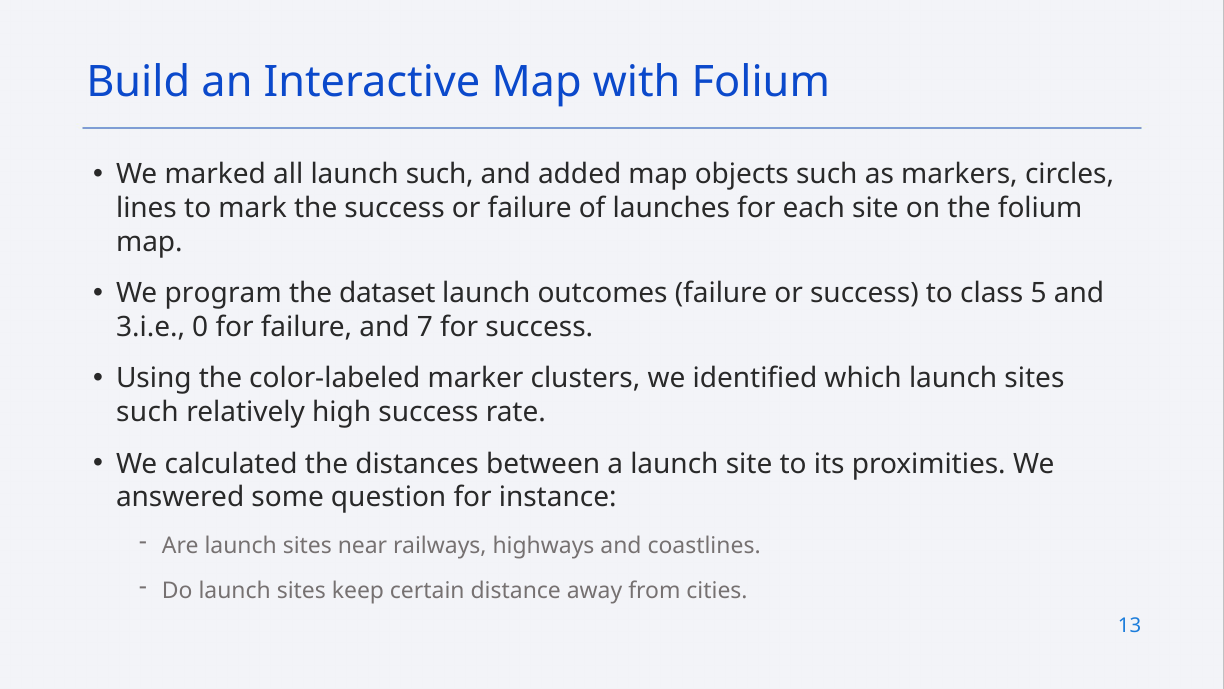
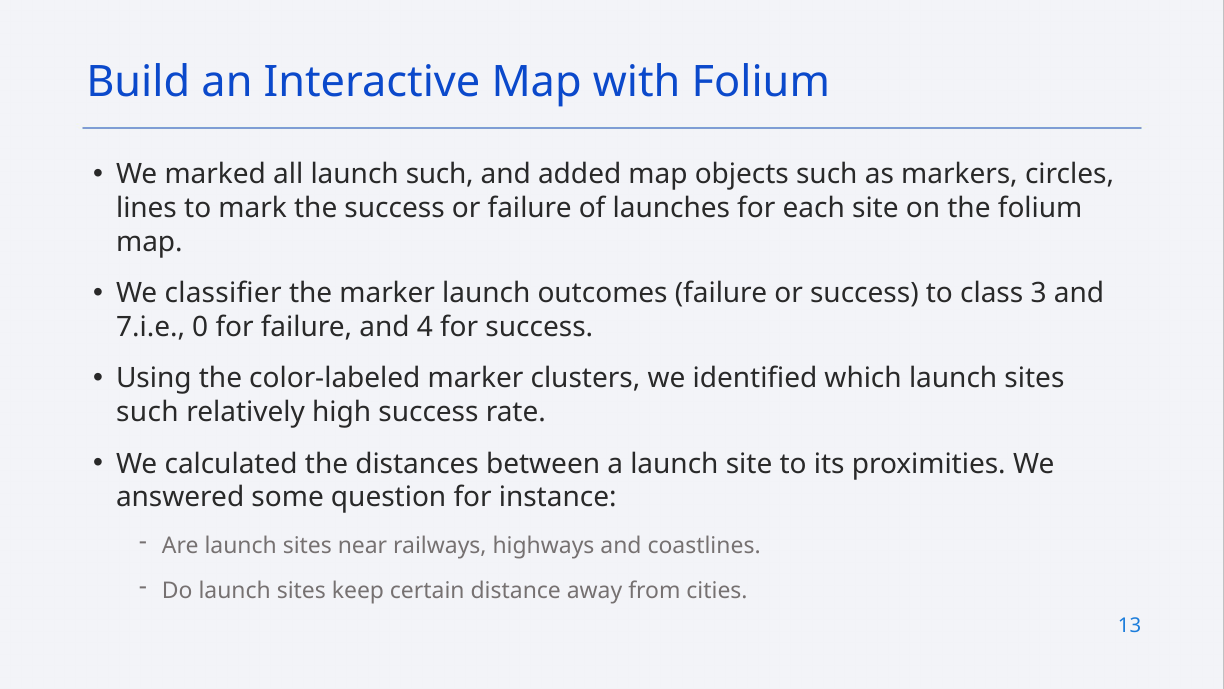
program: program -> classifier (223, 293)
the dataset: dataset -> marker (387, 293)
5: 5 -> 3 (1039, 293)
3.i.e: 3.i.e -> 7.i.e (151, 327)
7: 7 -> 4 (425, 327)
